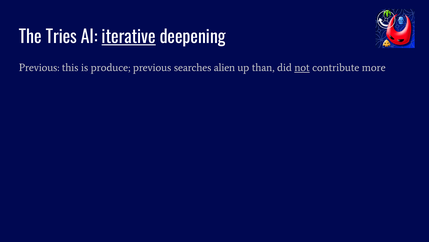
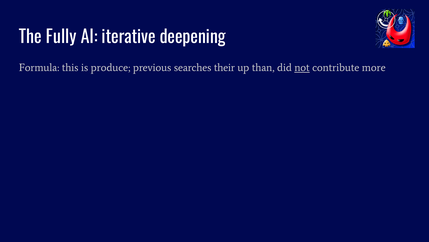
Tries: Tries -> Fully (61, 37)
iterative underline: present -> none (129, 37)
Previous: Previous -> Formula (39, 67)
alien: alien -> their (224, 67)
